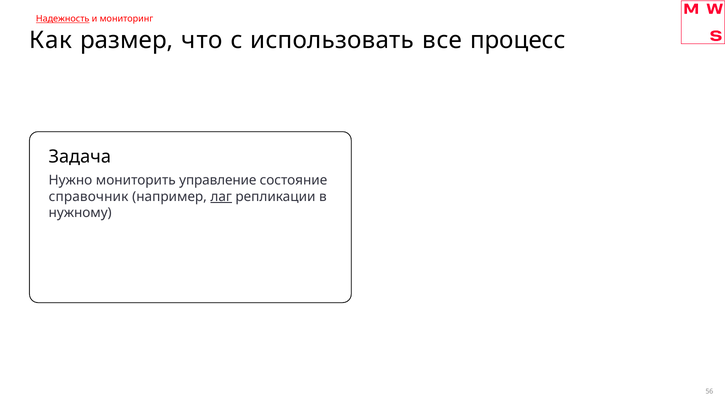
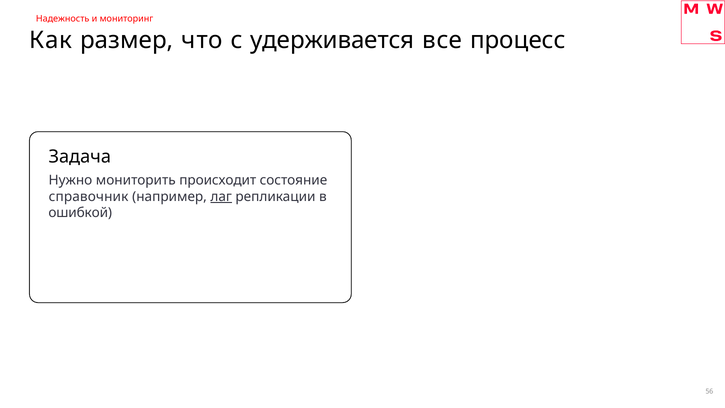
Надежность underline: present -> none (63, 19)
использовать: использовать -> удерживается (332, 40)
управление: управление -> происходит (218, 180)
нужному: нужному -> ошибкой (80, 213)
